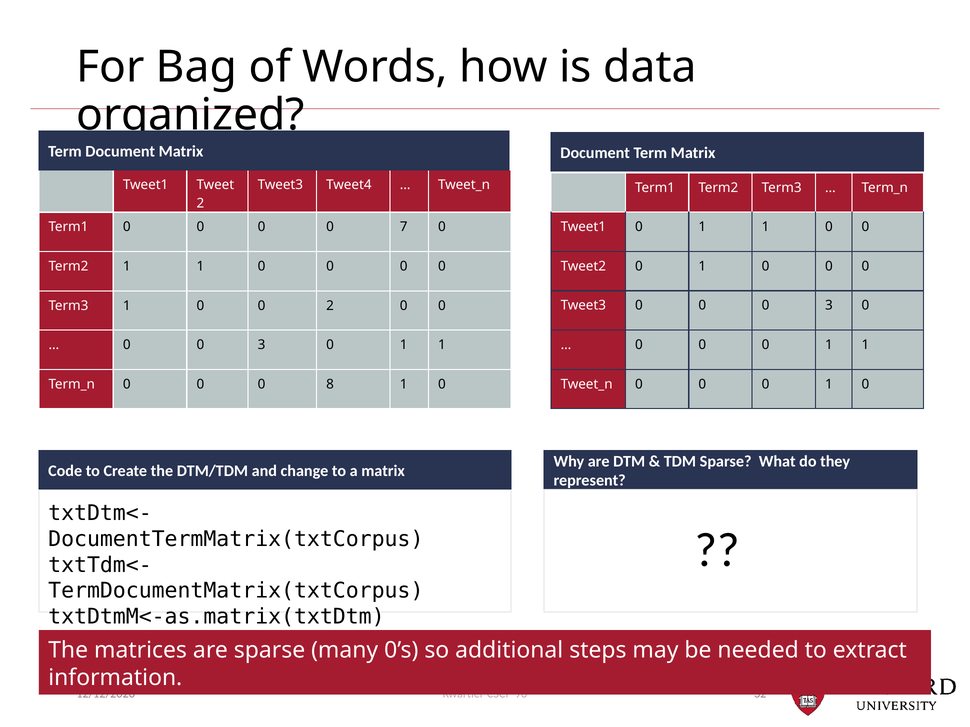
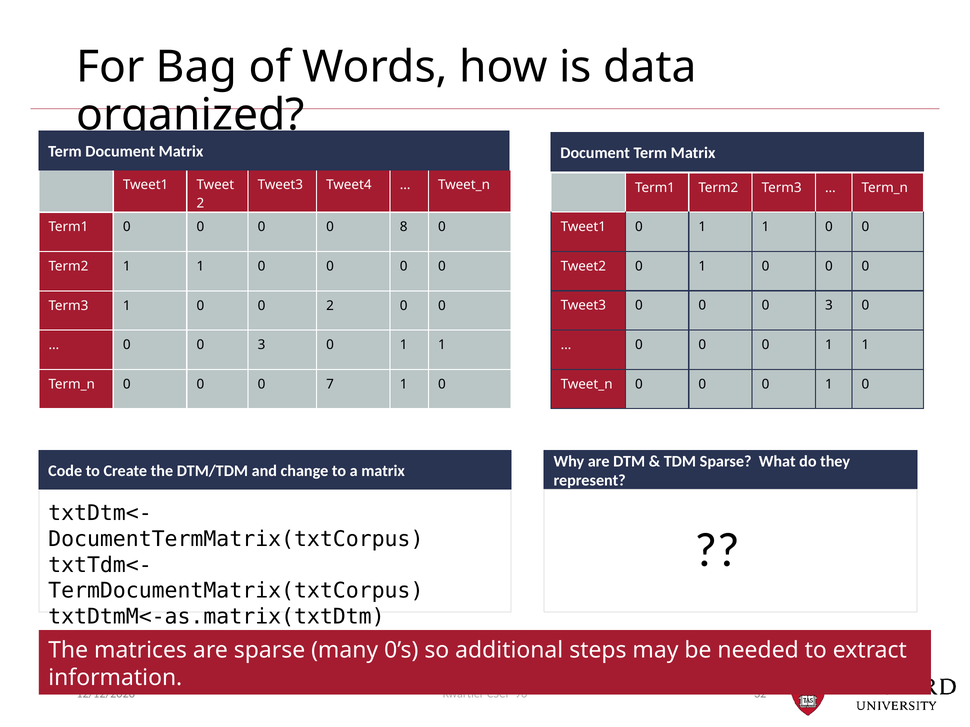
7: 7 -> 8 (404, 227)
8: 8 -> 7 (330, 385)
